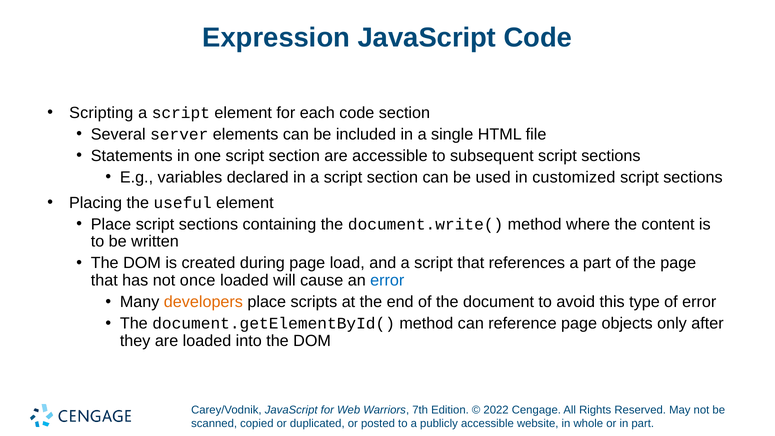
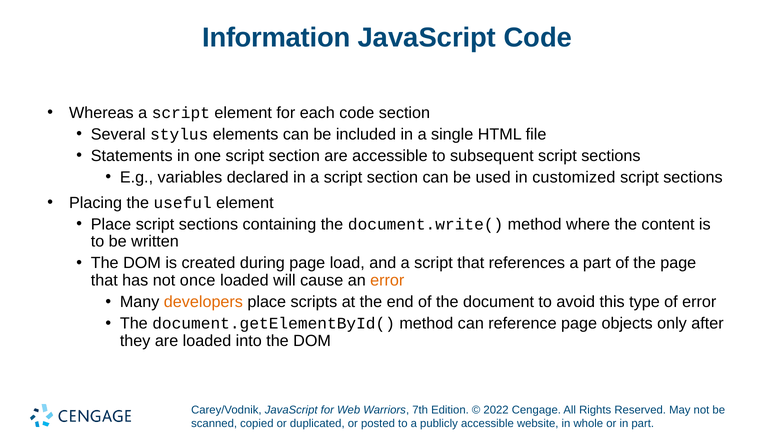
Expression: Expression -> Information (276, 38)
Scripting: Scripting -> Whereas (101, 113)
server: server -> stylus (179, 134)
error colour: blue -> orange (387, 280)
